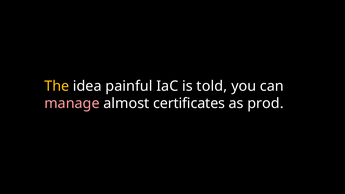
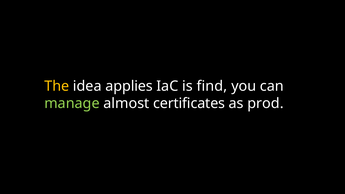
painful: painful -> applies (129, 86)
told: told -> find (212, 86)
manage colour: pink -> light green (72, 104)
